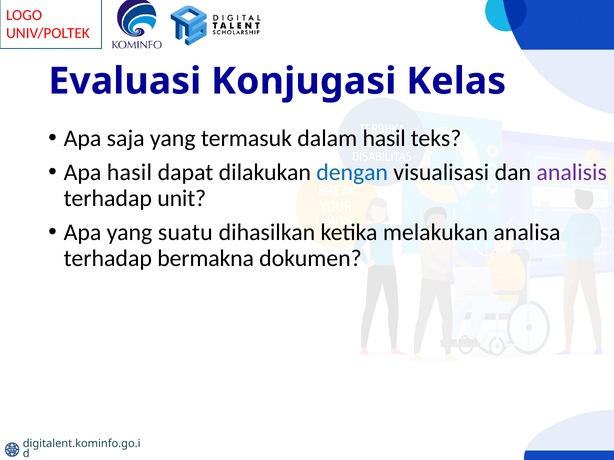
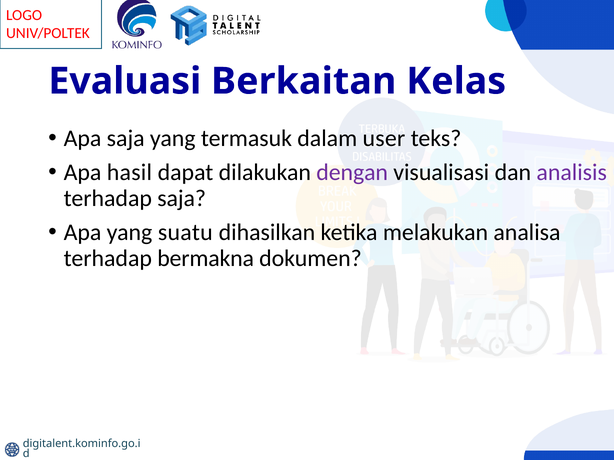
Konjugasi: Konjugasi -> Berkaitan (304, 81)
dalam hasil: hasil -> user (384, 138)
dengan colour: blue -> purple (352, 173)
terhadap unit: unit -> saja (182, 198)
